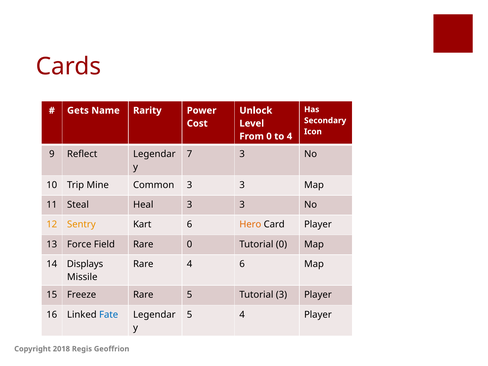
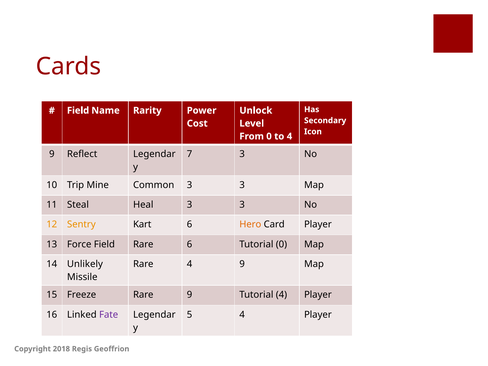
Gets: Gets -> Field (78, 110)
Rare 0: 0 -> 6 (189, 244)
Displays: Displays -> Unlikely (85, 264)
4 6: 6 -> 9 (242, 264)
Rare 5: 5 -> 9 (189, 295)
Tutorial 3: 3 -> 4 (281, 295)
Fate colour: blue -> purple (109, 315)
